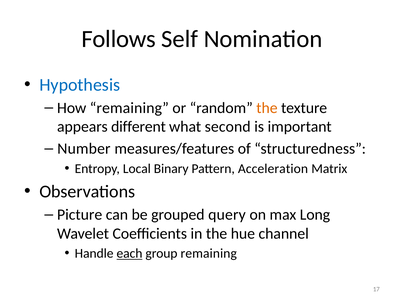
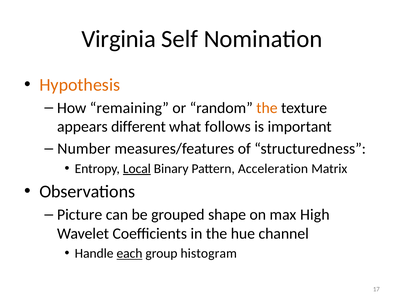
Follows: Follows -> Virginia (119, 39)
Hypothesis colour: blue -> orange (80, 85)
second: second -> follows (228, 127)
Local underline: none -> present (137, 169)
query: query -> shape (227, 215)
Long: Long -> High (315, 215)
group remaining: remaining -> histogram (209, 254)
